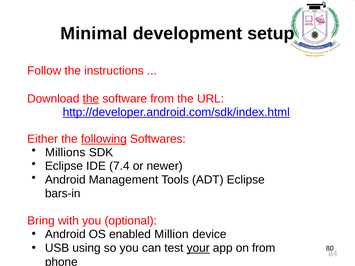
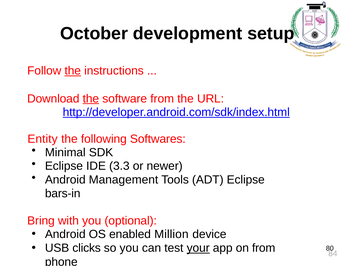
Minimal: Minimal -> October (94, 34)
the underline: none -> present (73, 71)
Either: Either -> Entity (43, 139)
following underline: present -> none (104, 139)
Millions: Millions -> Minimal (65, 153)
7.4: 7.4 -> 3.3 (119, 166)
using: using -> clicks (87, 248)
